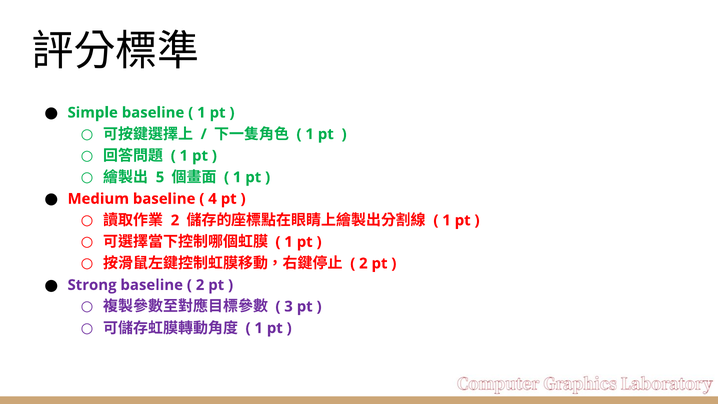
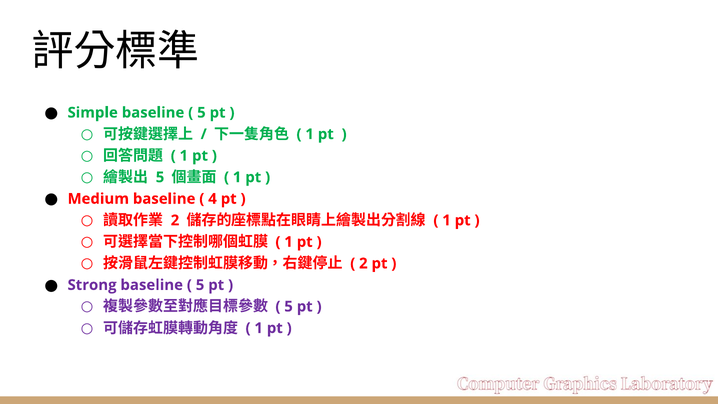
1: 1 -> 5 (201, 113)
2: 2 -> 5 (200, 285)
3: 3 -> 5 (289, 306)
